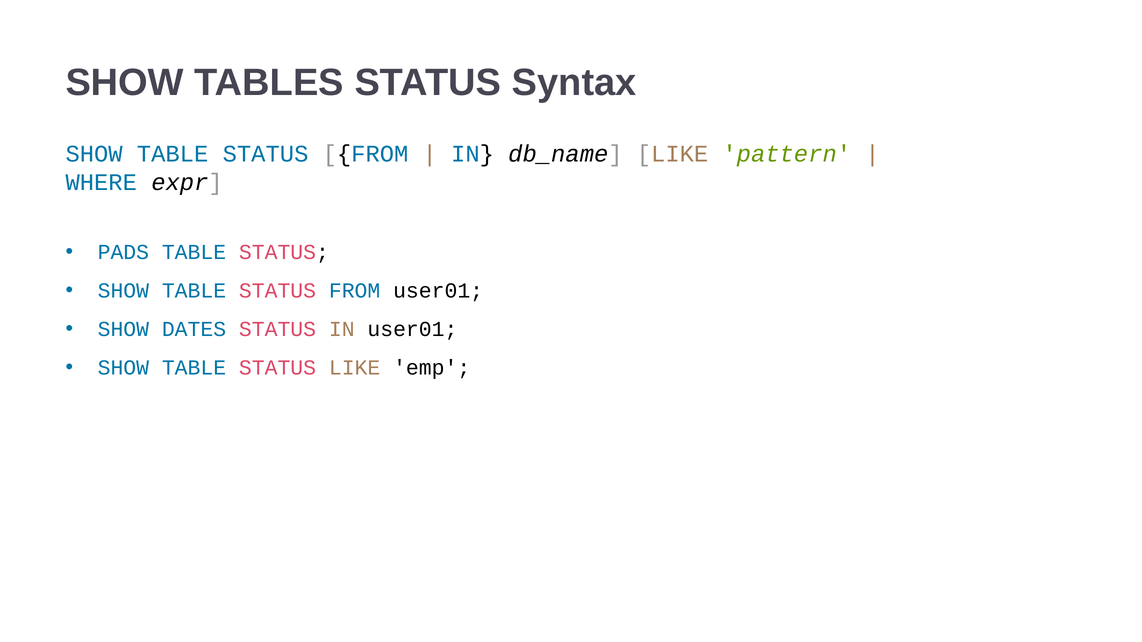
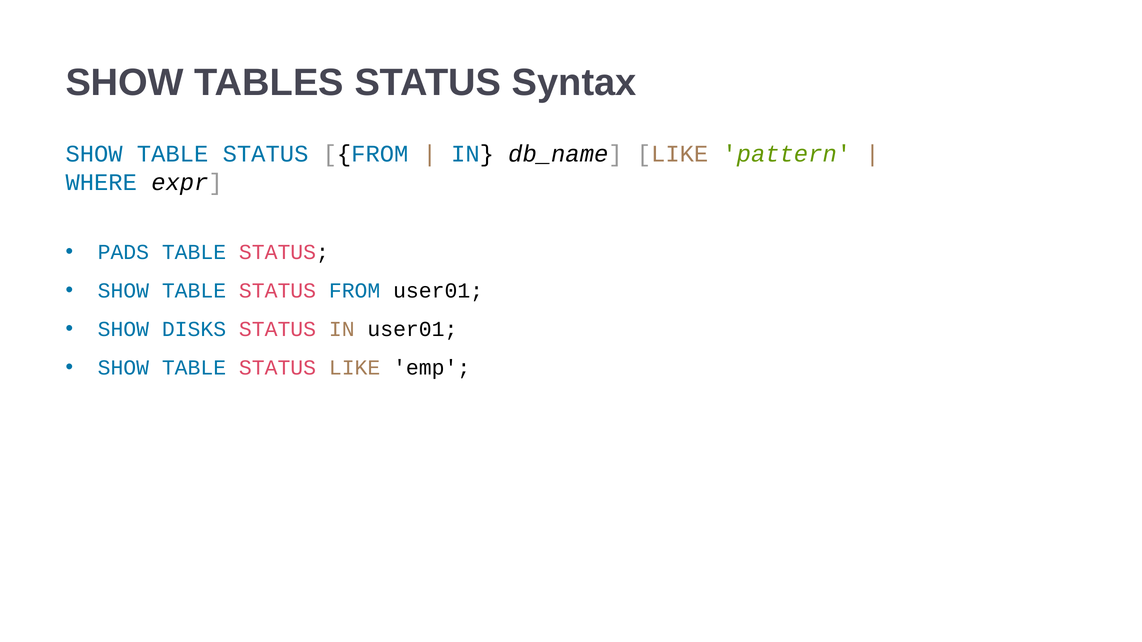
DATES: DATES -> DISKS (194, 330)
